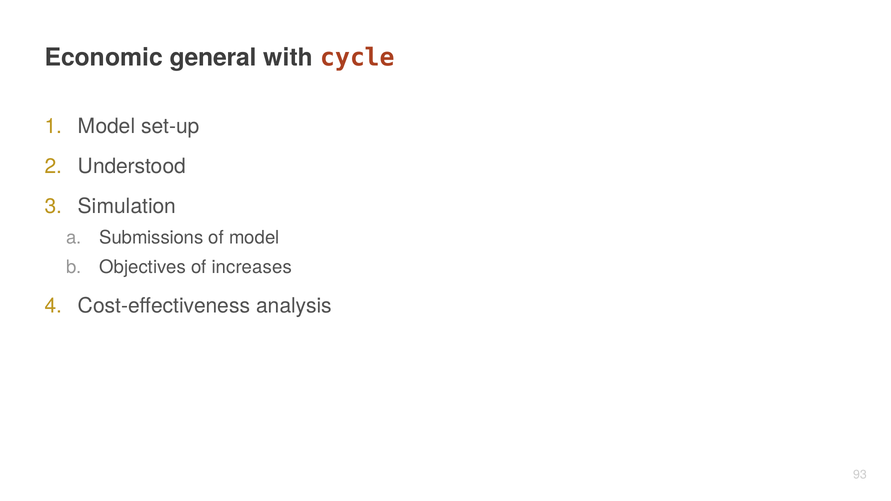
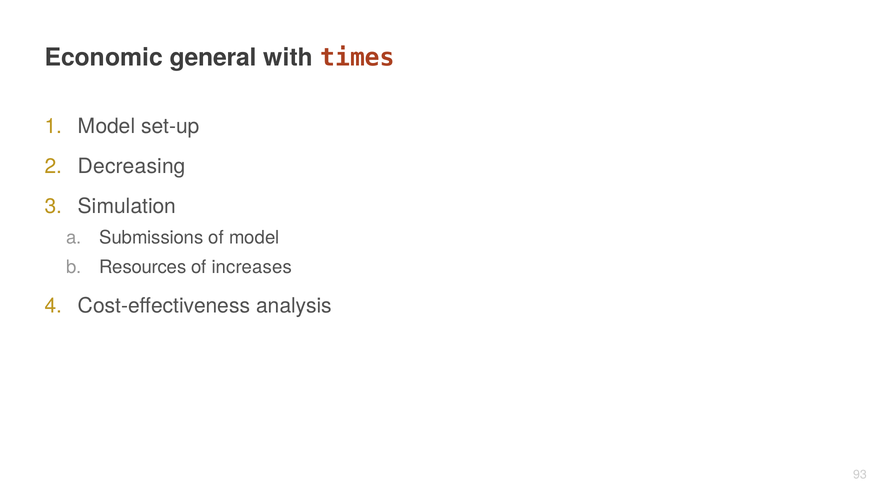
cycle: cycle -> times (357, 57)
Understood: Understood -> Decreasing (132, 166)
Objectives: Objectives -> Resources (143, 267)
